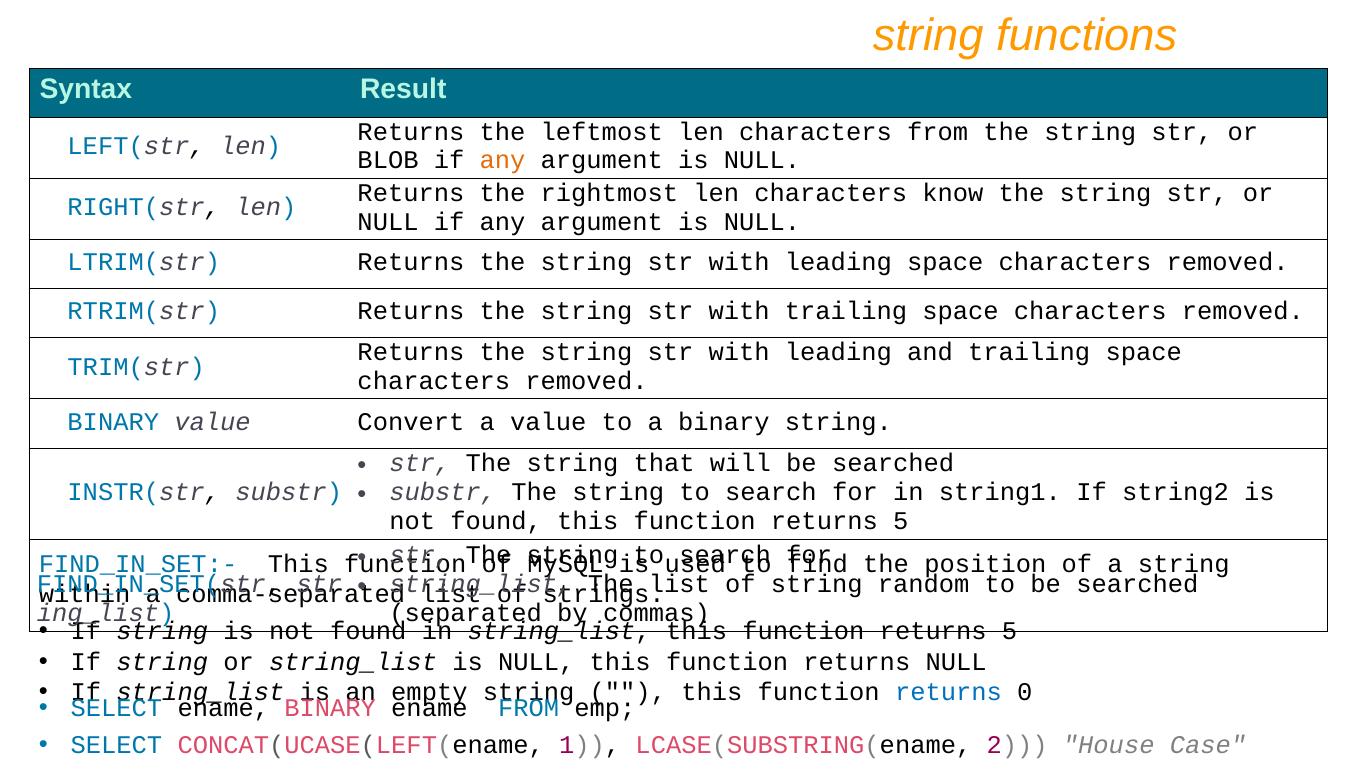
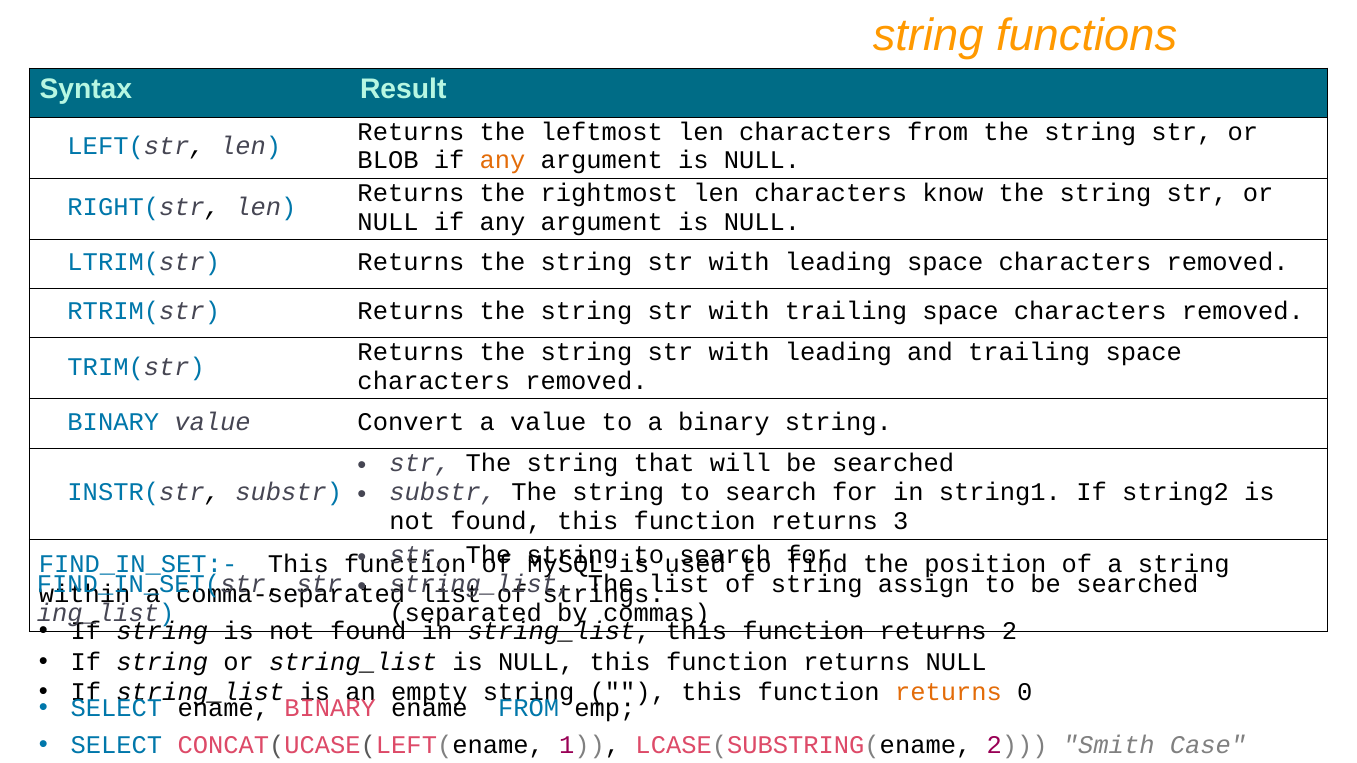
5: 5 -> 3 (901, 521)
random: random -> assign (924, 584)
5: 5 -> 2 (1010, 632)
returns colour: blue -> orange (948, 693)
House: House -> Smith (1109, 746)
